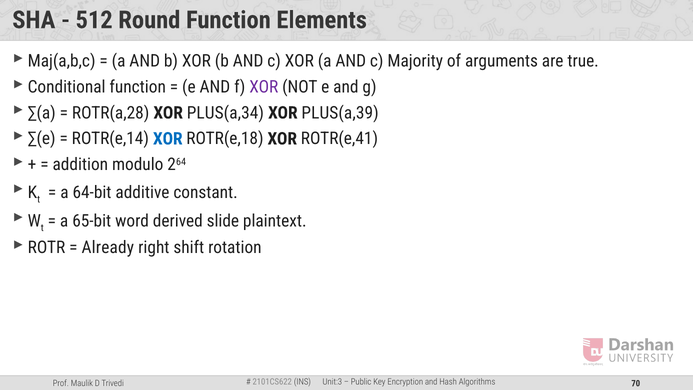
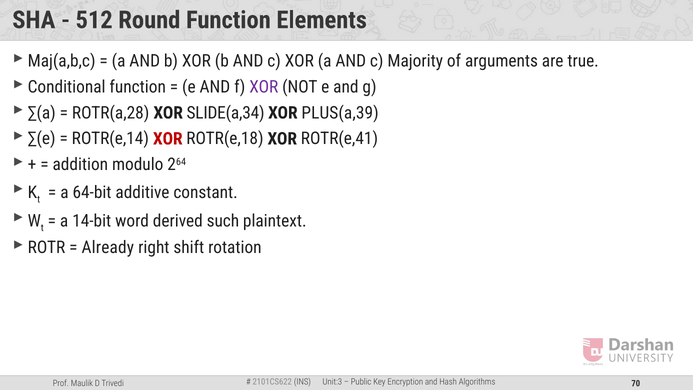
PLUS(a,34: PLUS(a,34 -> SLIDE(a,34 (226, 113)
XOR colour: blue -> red (168, 139)
65-bit: 65-bit -> 14-bit (92, 221)
slide: slide -> such (223, 221)
